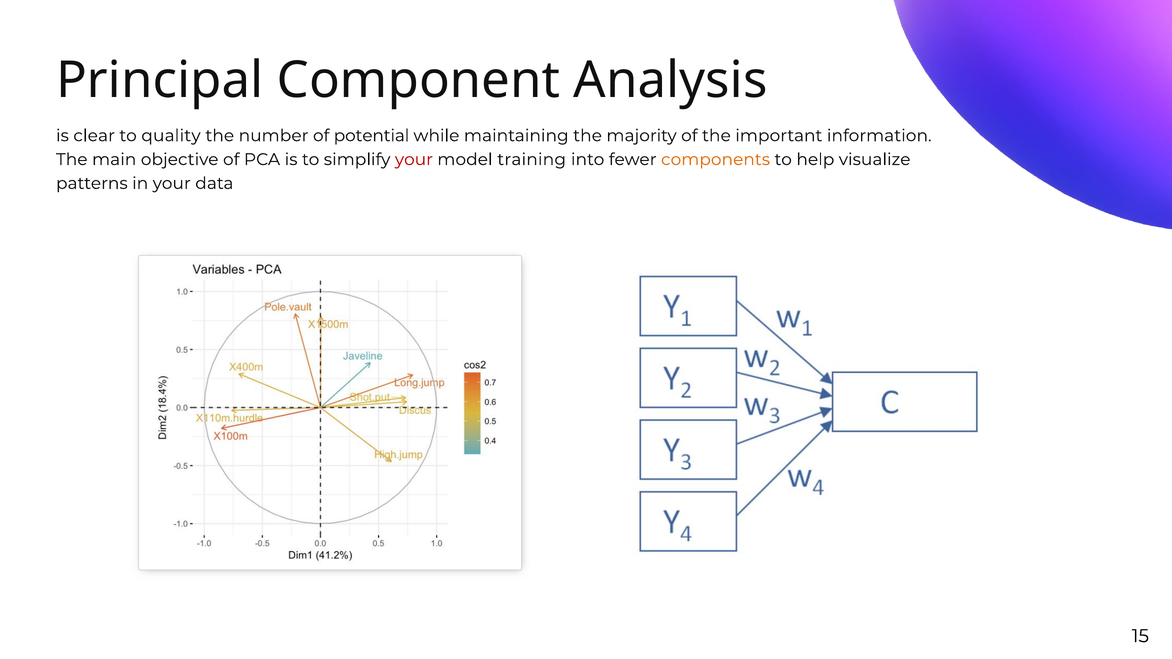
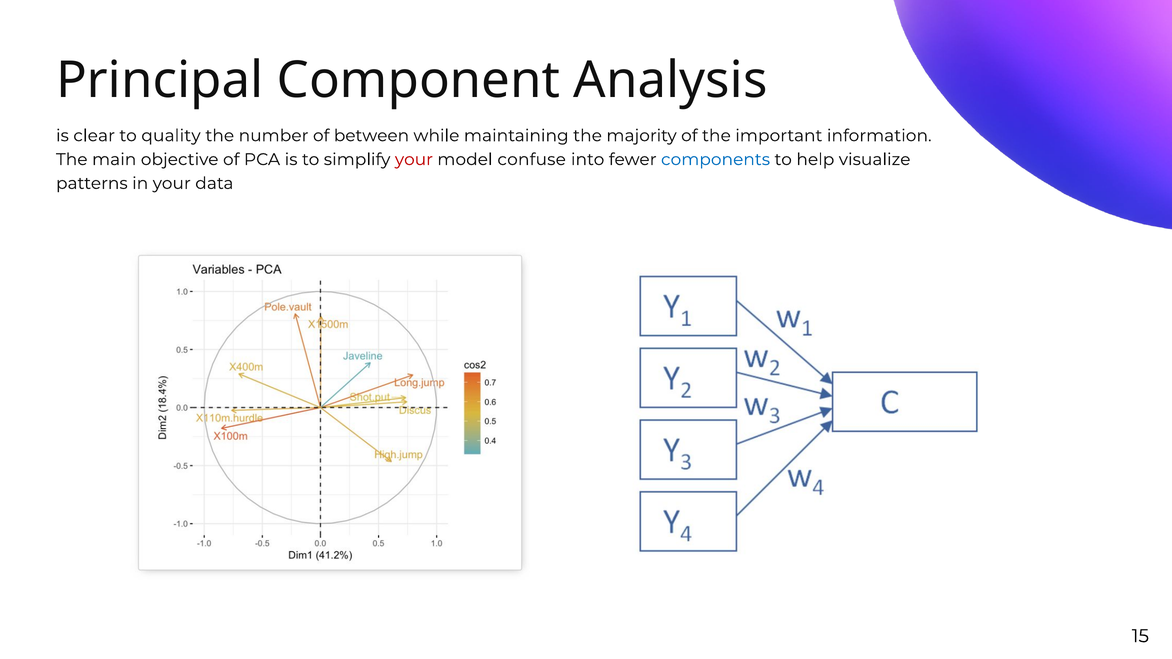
potential: potential -> between (371, 136)
training: training -> confuse (532, 160)
components colour: orange -> blue (716, 160)
